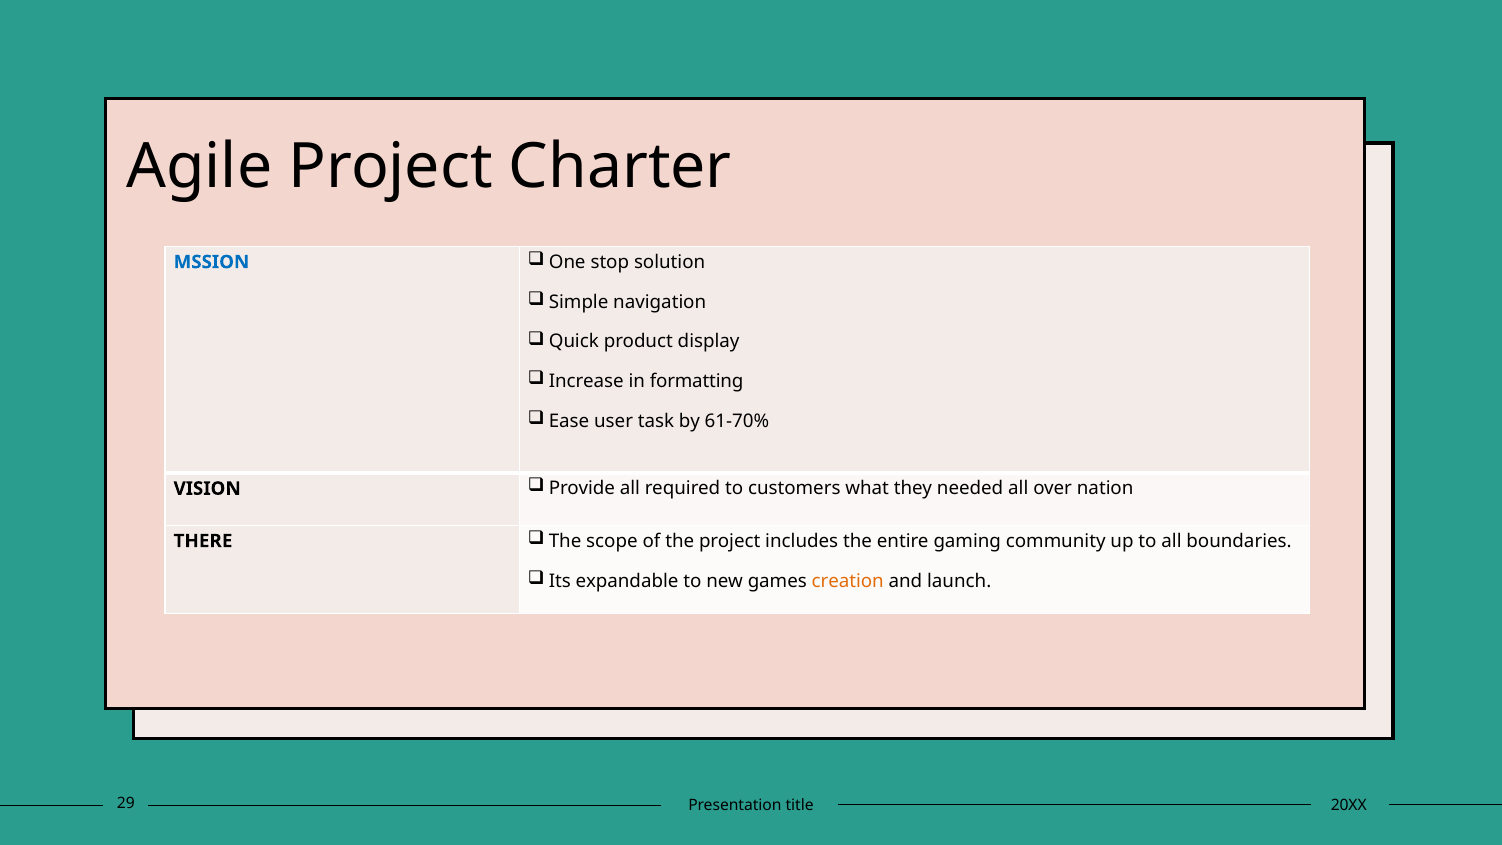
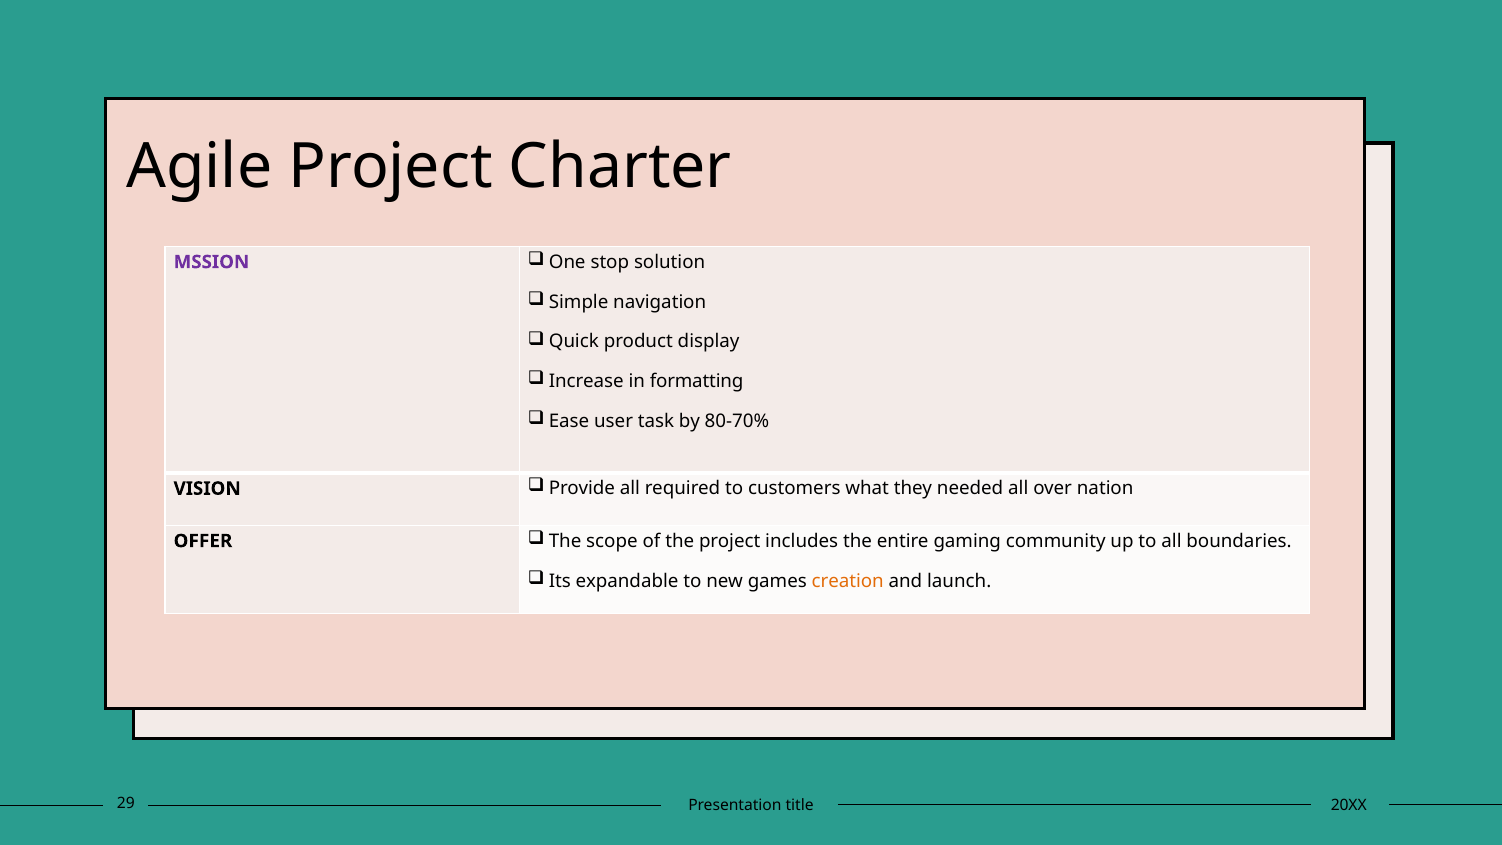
MSSION colour: blue -> purple (211, 262)
61-70%: 61-70% -> 80-70% (737, 421)
THERE: THERE -> OFFER (203, 541)
